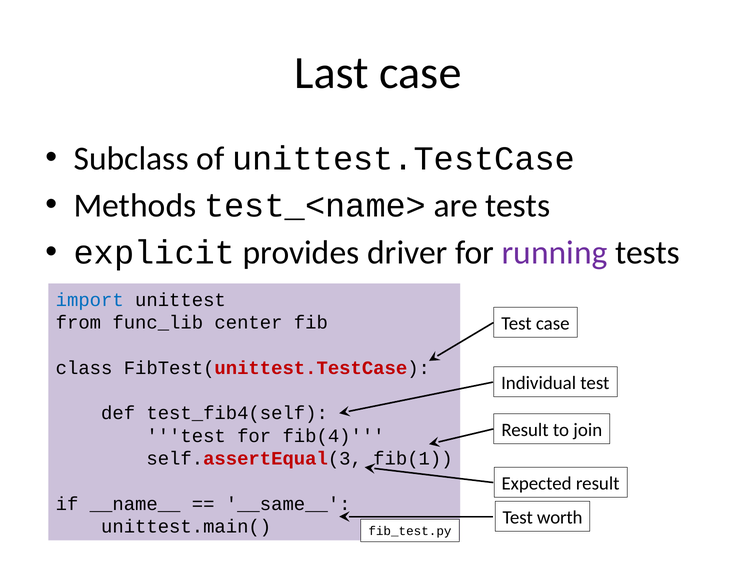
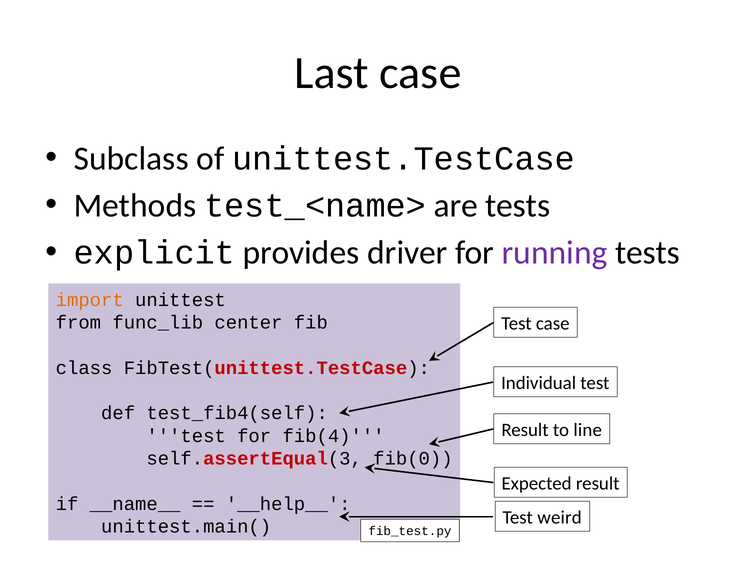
import colour: blue -> orange (90, 300)
join: join -> line (588, 430)
fib(1: fib(1 -> fib(0 (413, 459)
__same__: __same__ -> __help__ (288, 504)
worth: worth -> weird (560, 518)
